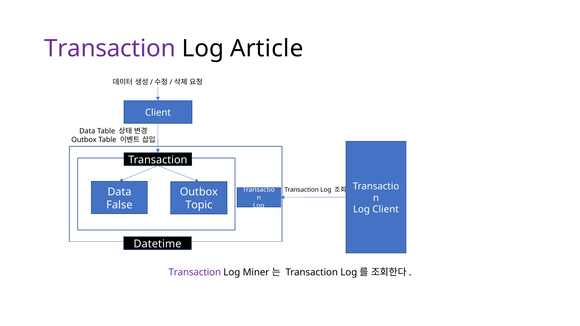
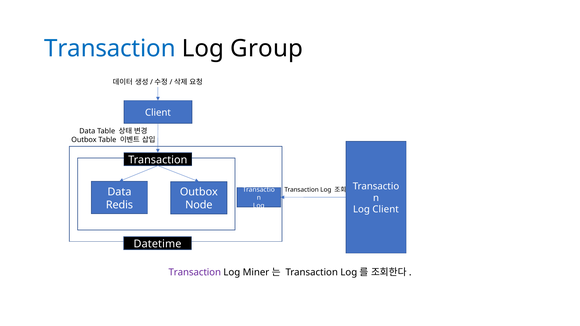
Transaction colour: purple -> blue (110, 49)
Article: Article -> Group (267, 49)
False: False -> Redis (119, 205)
Topic: Topic -> Node (199, 205)
